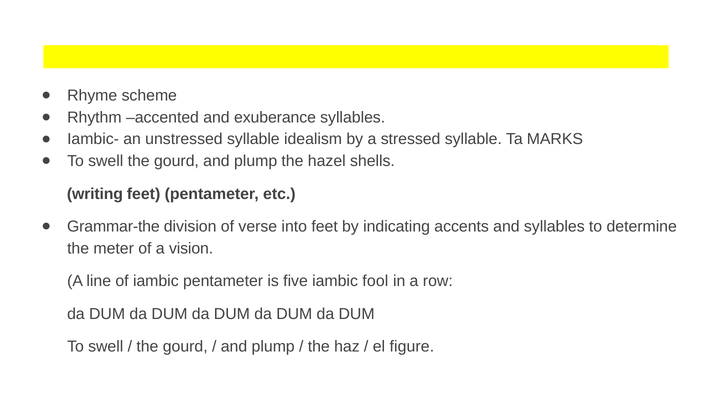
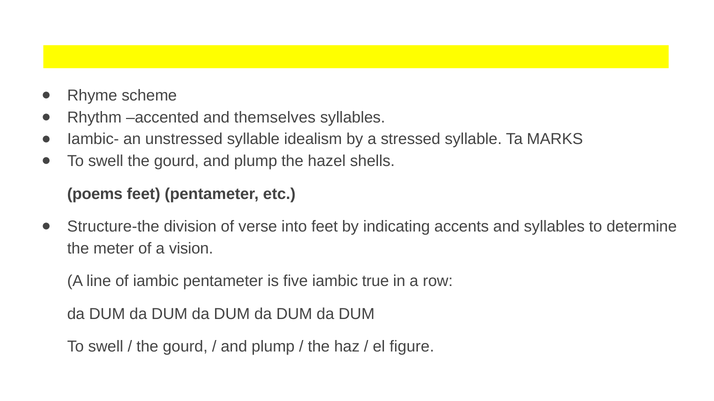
exuberance: exuberance -> themselves (275, 118)
writing: writing -> poems (95, 194)
Grammar-the: Grammar-the -> Structure-the (113, 227)
fool: fool -> true (376, 282)
